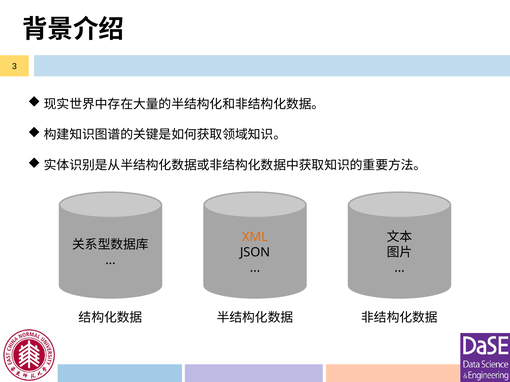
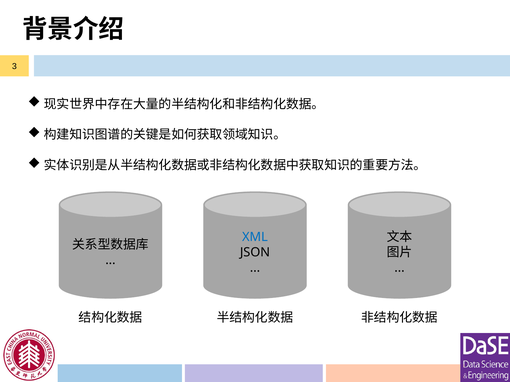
XML colour: orange -> blue (255, 237)
